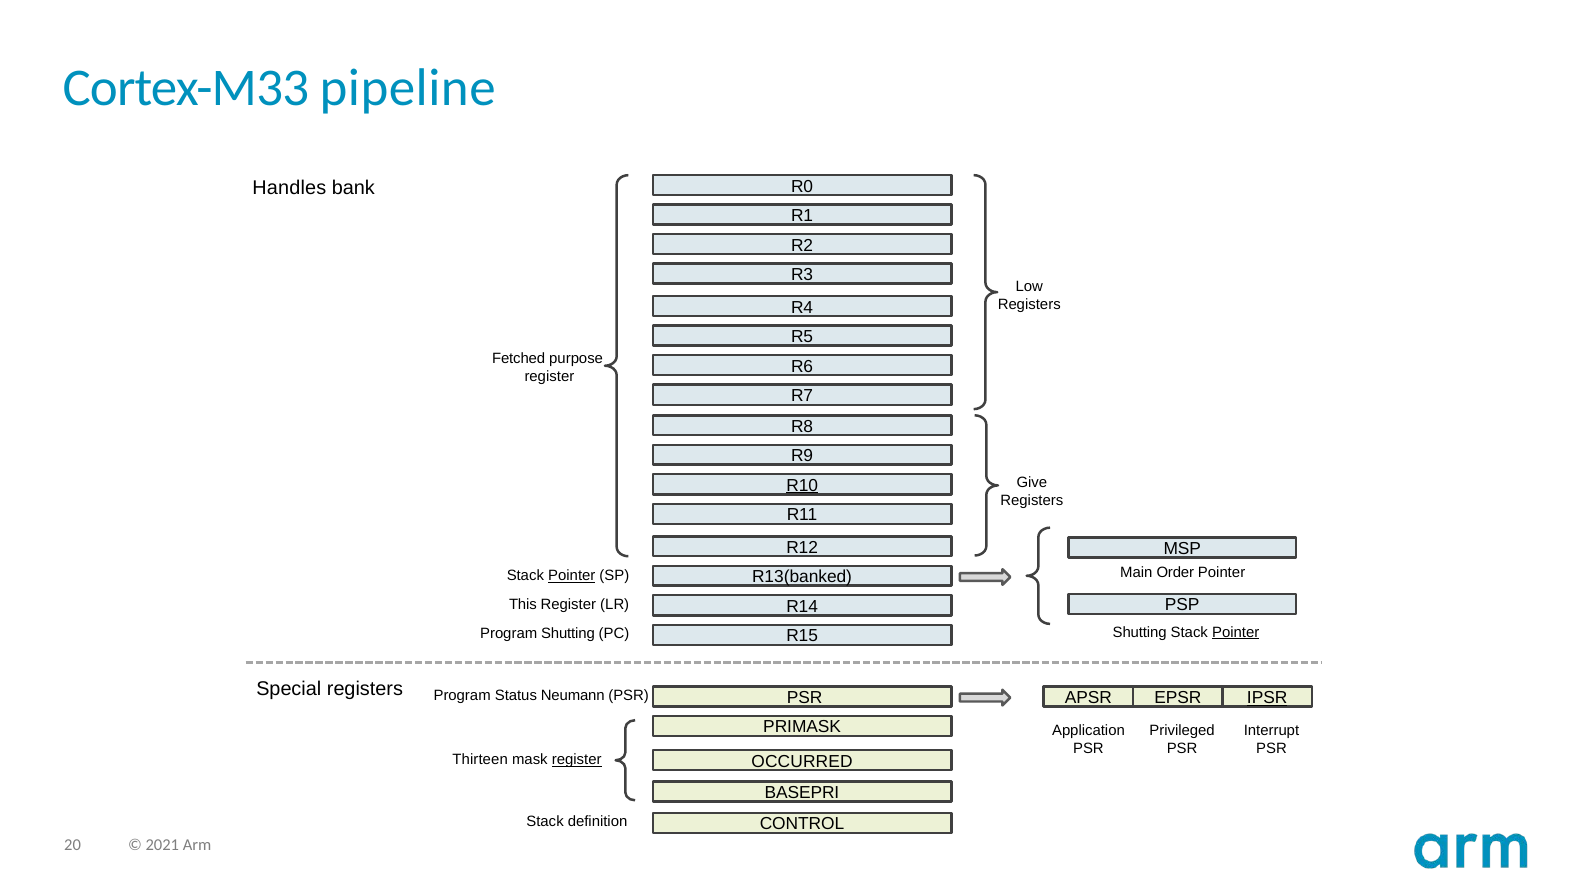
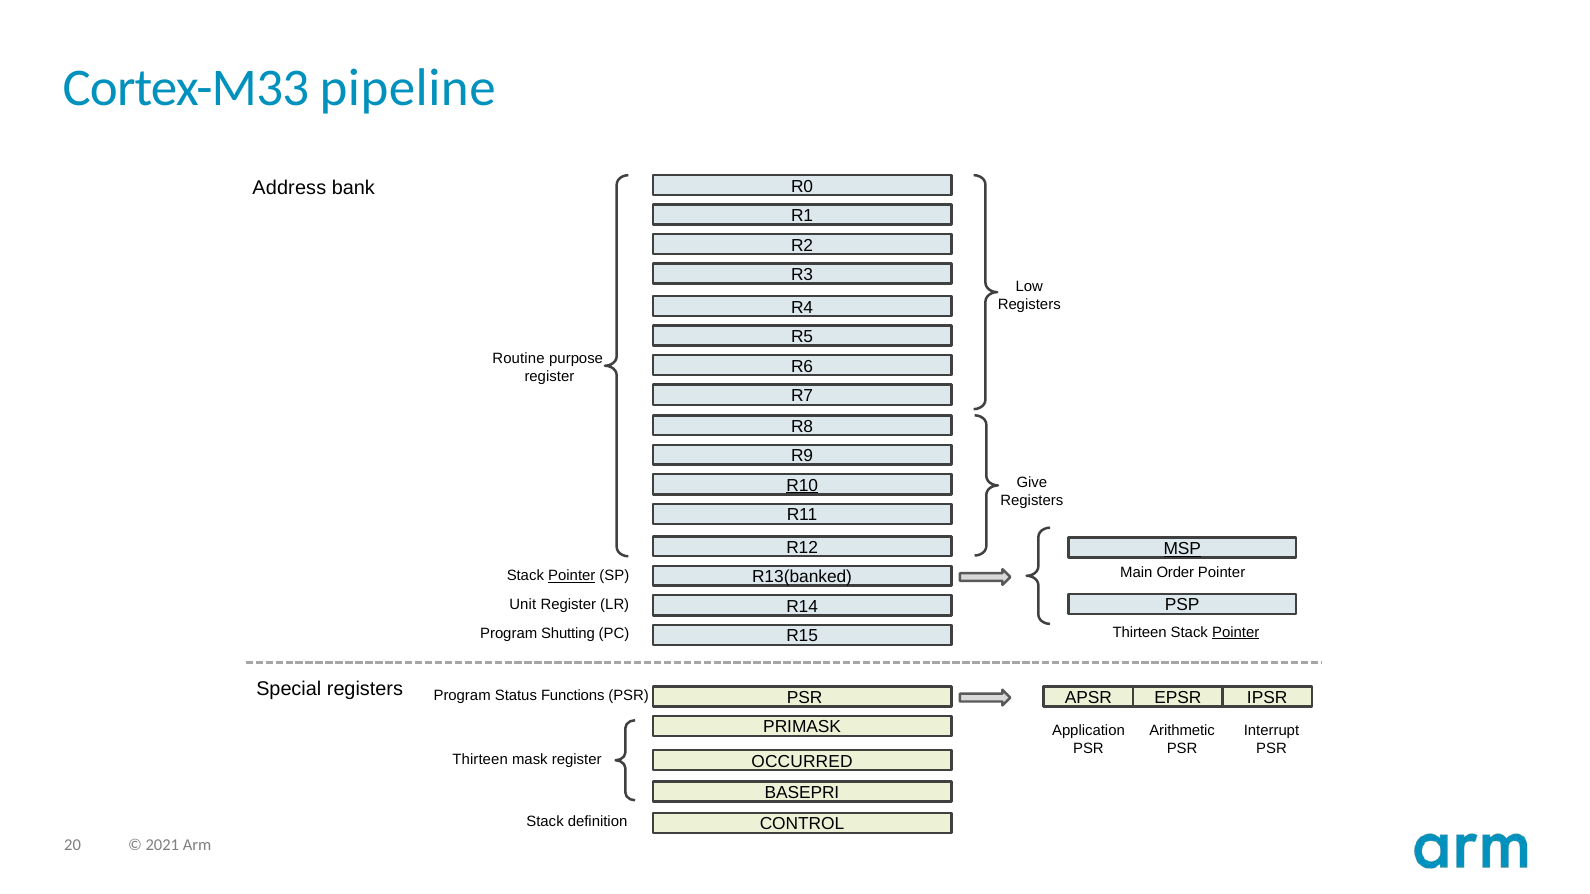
Handles: Handles -> Address (289, 188)
Fetched: Fetched -> Routine (518, 359)
MSP underline: none -> present (1182, 549)
This: This -> Unit (523, 605)
Shutting: Shutting -> Thirteen (1140, 633)
Neumann: Neumann -> Functions (573, 696)
IPSR underline: present -> none (1267, 698)
Privileged: Privileged -> Arithmetic (1182, 730)
register underline: present -> none (577, 760)
